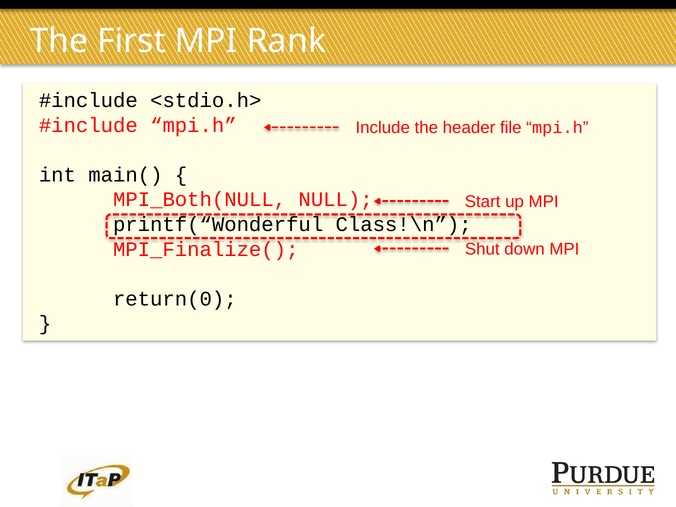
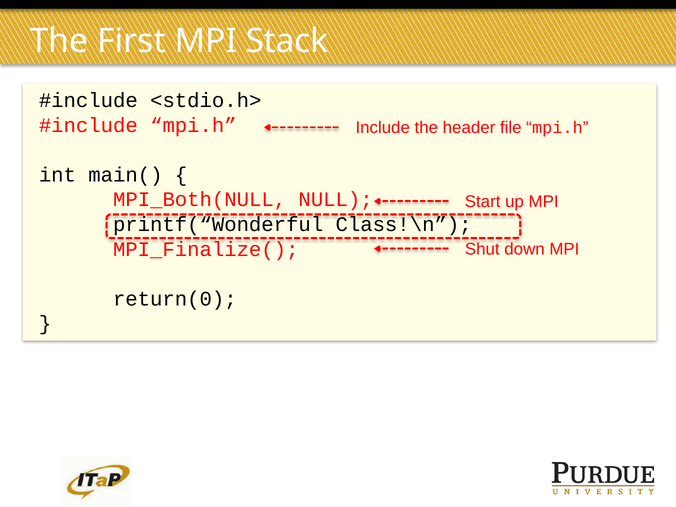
Rank: Rank -> Stack (287, 41)
